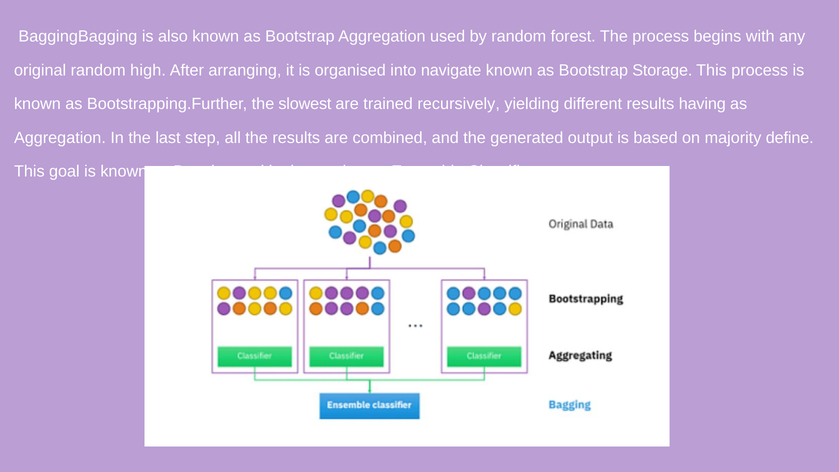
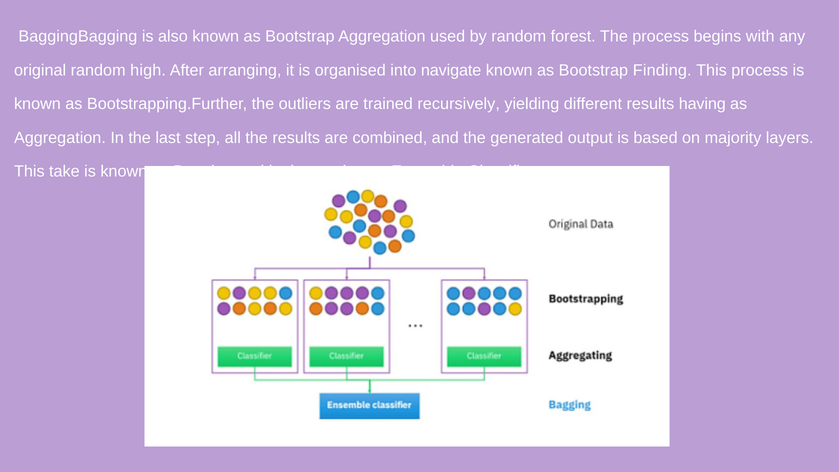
Storage: Storage -> Finding (662, 70)
slowest: slowest -> outliers (305, 104)
define: define -> layers (790, 138)
goal: goal -> take (64, 172)
